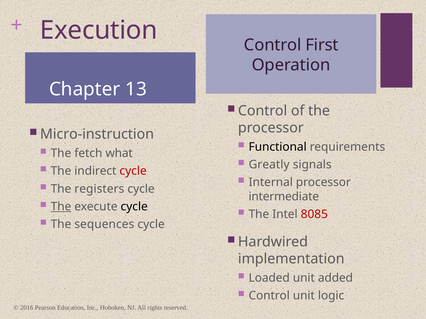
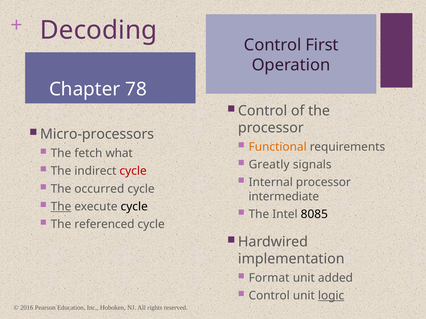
Execution: Execution -> Decoding (99, 30)
13: 13 -> 78 (136, 89)
Micro-instruction: Micro-instruction -> Micro-processors (97, 135)
Functional colour: black -> orange (278, 147)
registers: registers -> occurred (99, 189)
8085 colour: red -> black (314, 215)
sequences: sequences -> referenced (104, 225)
Loaded: Loaded -> Format (269, 278)
logic underline: none -> present (331, 296)
